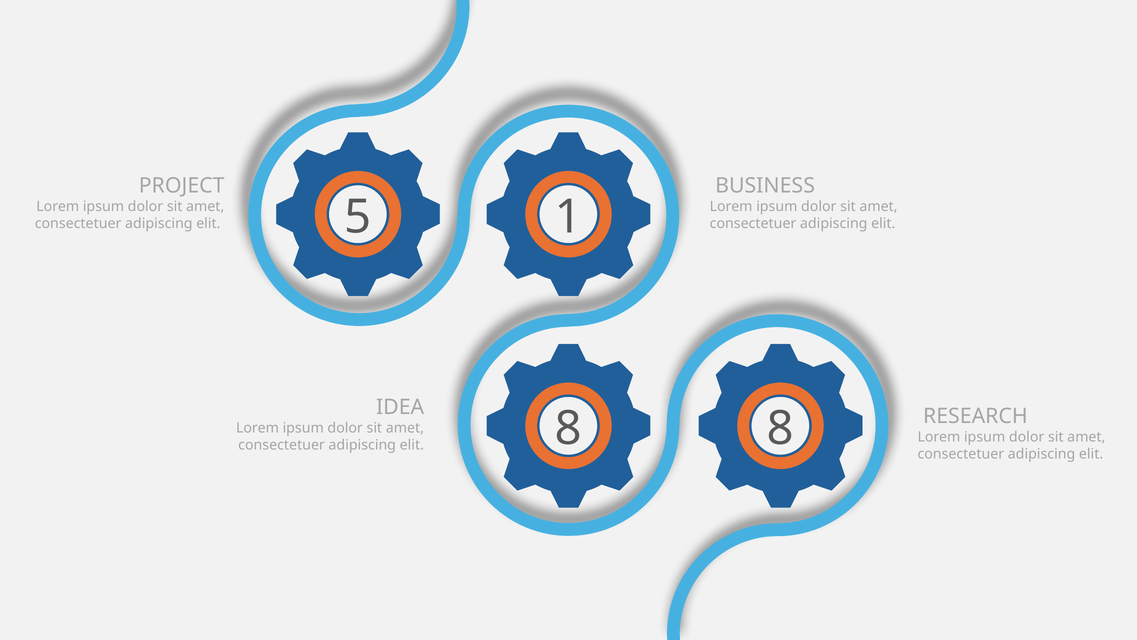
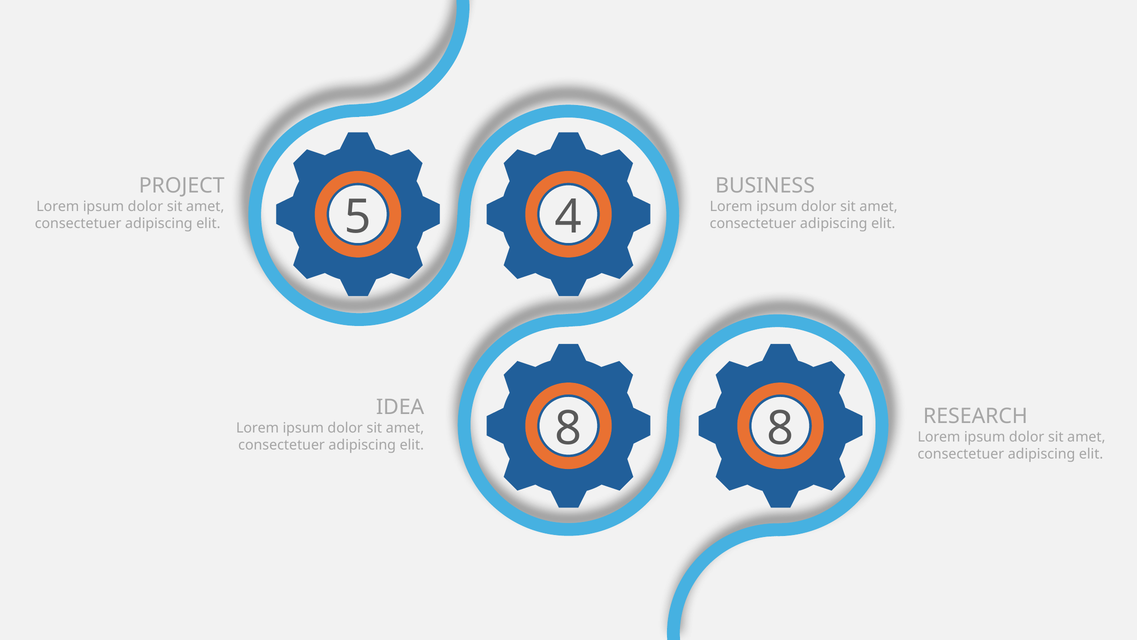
1: 1 -> 4 (569, 217)
